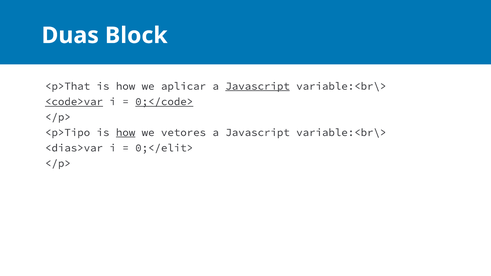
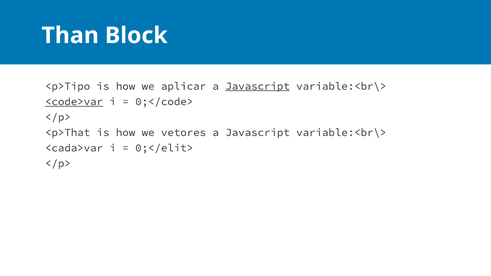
Duas: Duas -> Than (70, 35)
<p>That: <p>That -> <p>Tipo (68, 86)
0;</code> underline: present -> none (164, 102)
<p>Tipo: <p>Tipo -> <p>That (68, 133)
how underline: present -> none (126, 133)
<dias>var: <dias>var -> <cada>var (74, 148)
